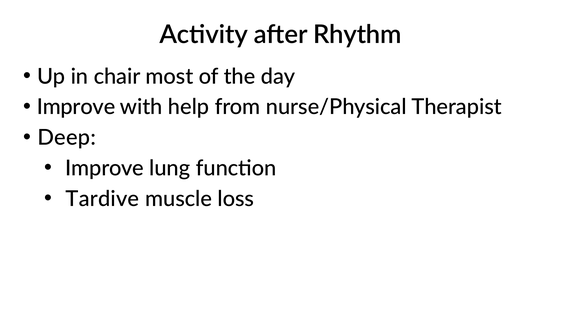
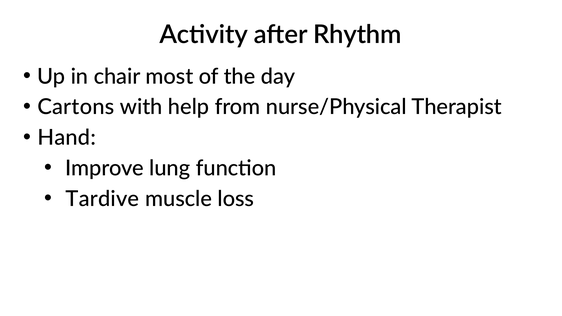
Improve: Improve -> Cartons (76, 107)
Deep: Deep -> Hand (67, 138)
